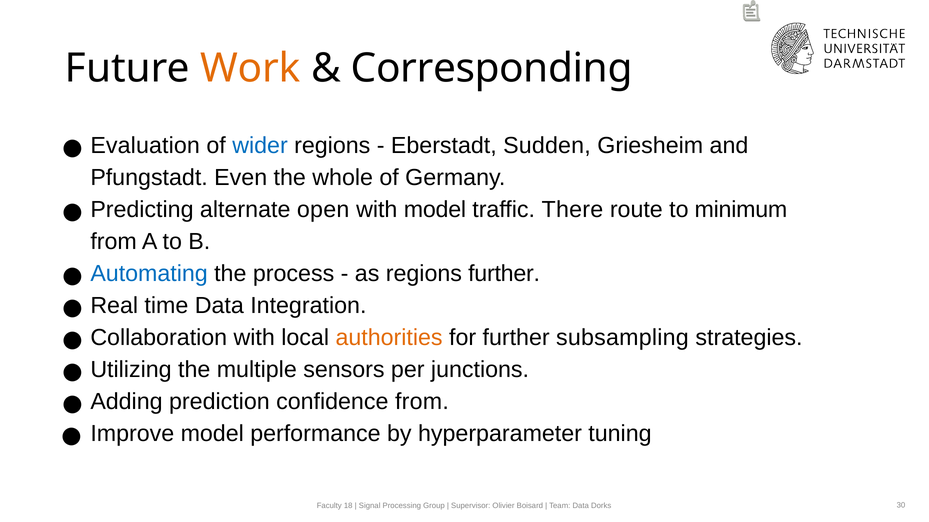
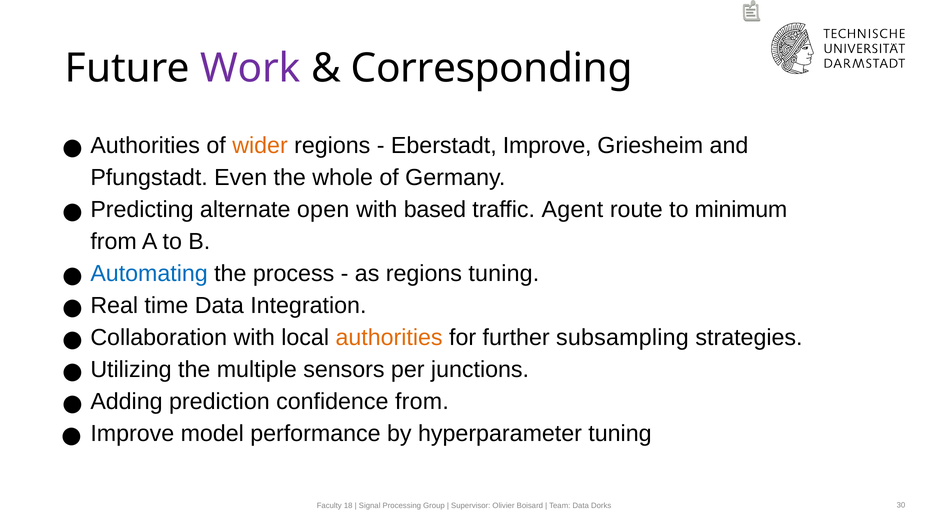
Work colour: orange -> purple (251, 69)
Evaluation: Evaluation -> Authorities (145, 146)
wider colour: blue -> orange (260, 146)
Eberstadt Sudden: Sudden -> Improve (547, 146)
with model: model -> based (435, 210)
There: There -> Agent (572, 210)
regions further: further -> tuning (504, 274)
